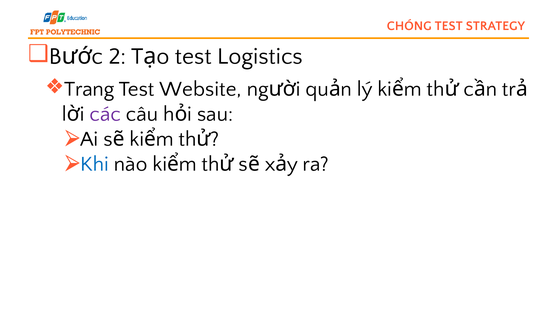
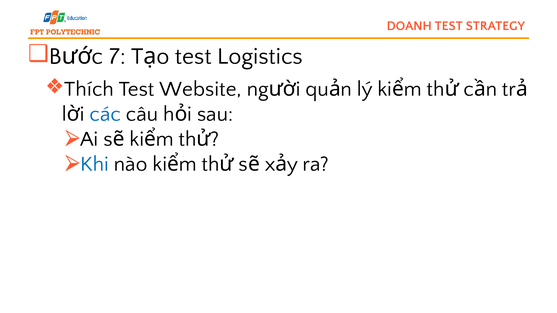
CHÓNG: CHÓNG -> DOANH (409, 26)
2: 2 -> 7 (117, 56)
Trang: Trang -> Thích (89, 89)
các colour: purple -> blue (105, 114)
